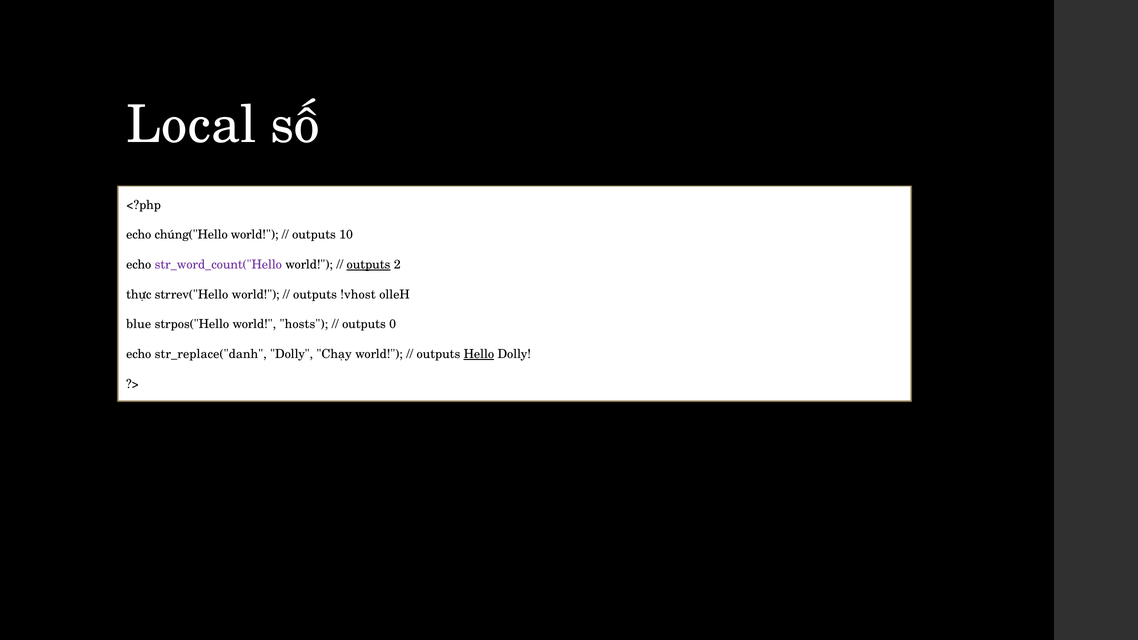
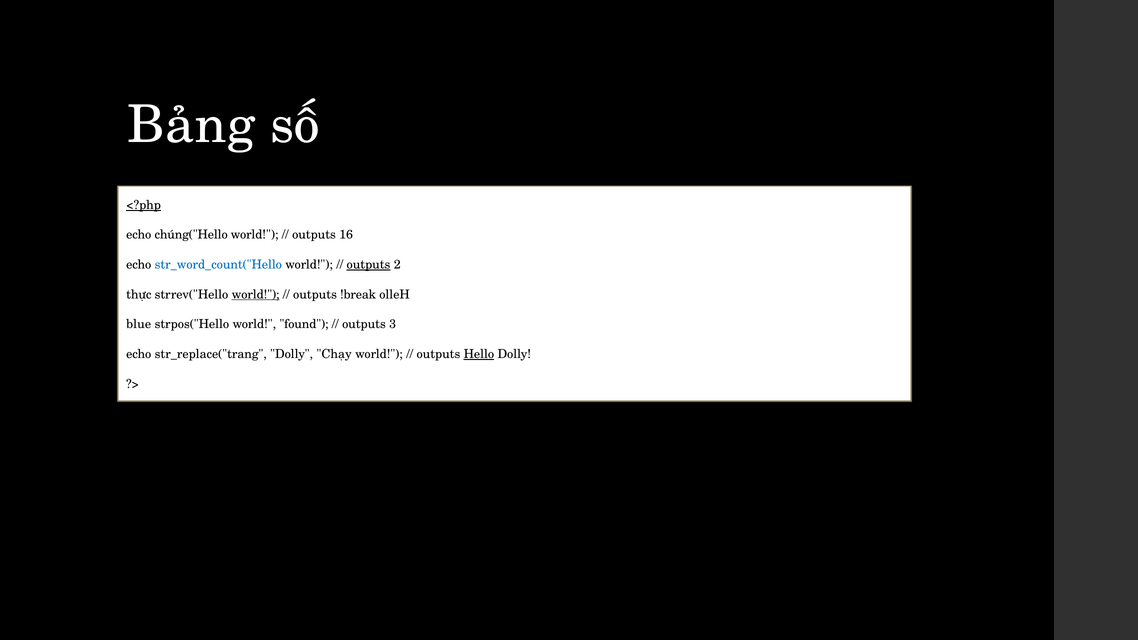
Local: Local -> Bảng (191, 125)
<?php underline: none -> present (144, 205)
10: 10 -> 16 (346, 235)
str_word_count("Hello colour: purple -> blue (218, 265)
world underline: none -> present (256, 295)
!vhost: !vhost -> !break (358, 295)
hosts: hosts -> found (304, 324)
0: 0 -> 3 (393, 324)
str_replace("danh: str_replace("danh -> str_replace("trang (211, 354)
